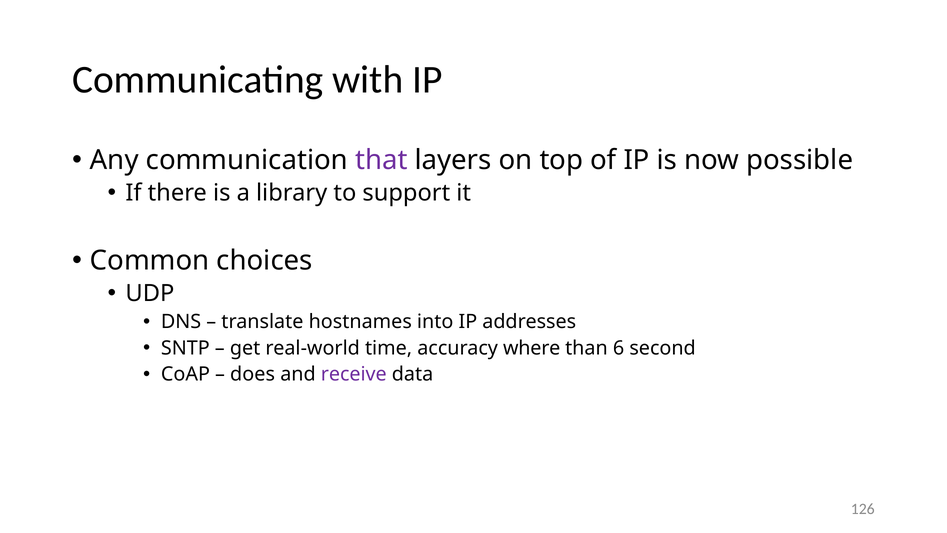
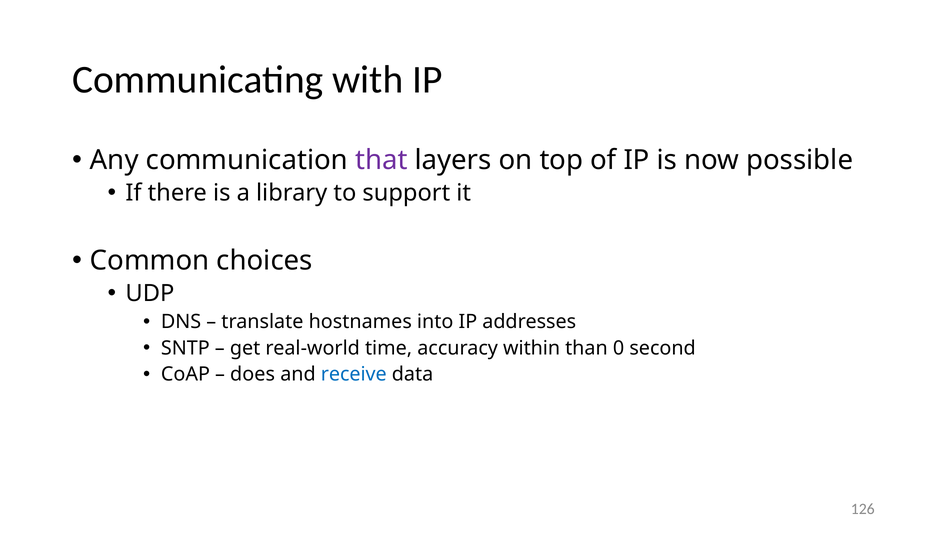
where: where -> within (532, 348)
6: 6 -> 0 (619, 348)
receive colour: purple -> blue (354, 374)
